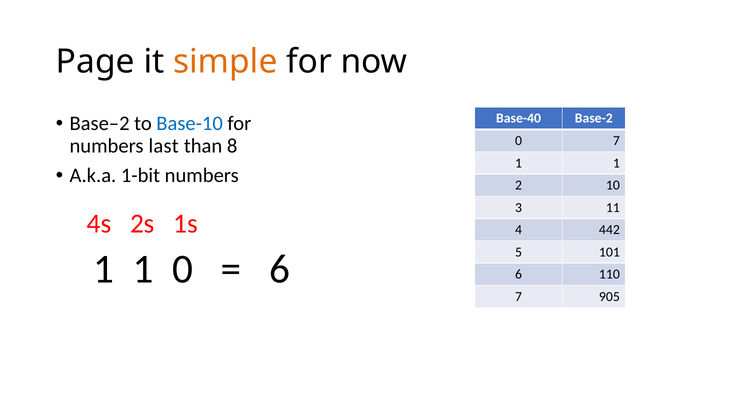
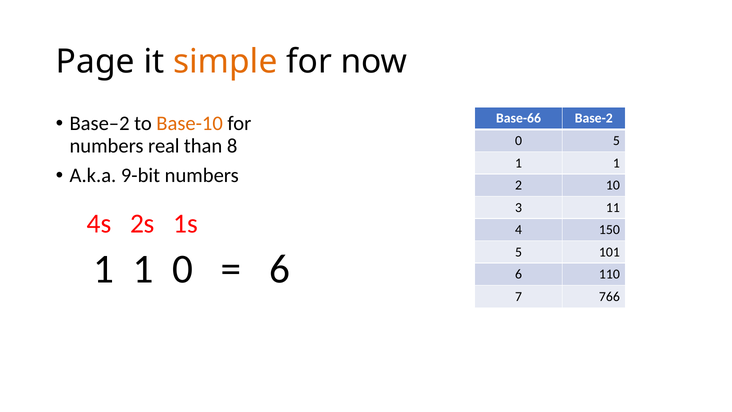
Base-40: Base-40 -> Base-66 (519, 118)
Base-10 colour: blue -> orange (190, 123)
0 7: 7 -> 5 (616, 141)
last: last -> real (164, 146)
1-bit: 1-bit -> 9-bit (140, 176)
442: 442 -> 150 (609, 230)
905: 905 -> 766 (609, 296)
